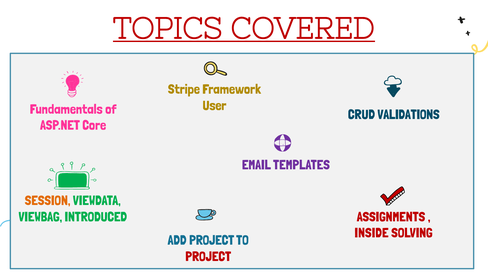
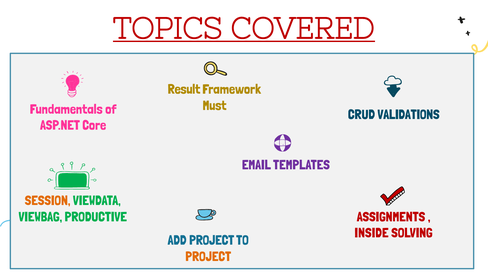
Stripe: Stripe -> Result (184, 90)
User: User -> Must (215, 106)
INTRODUCED: INTRODUCED -> PRODUCTIVE (96, 217)
PROJECT colour: red -> orange (208, 257)
